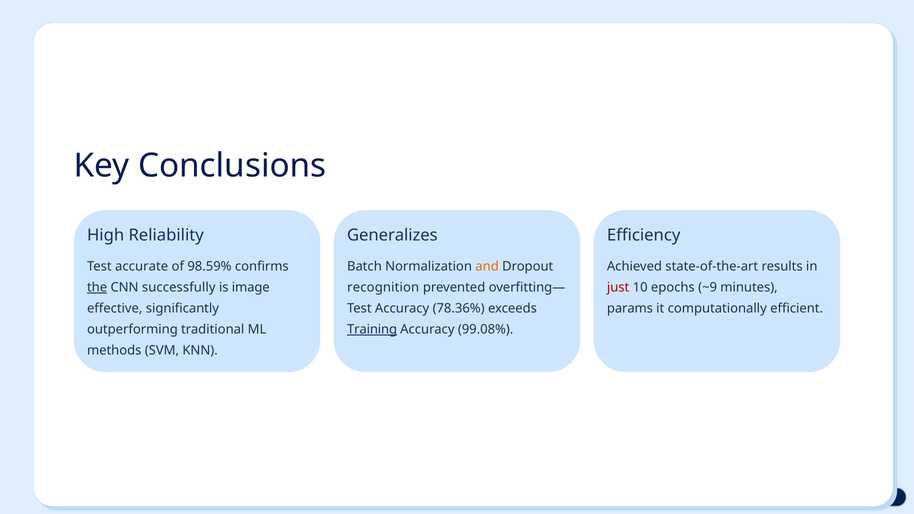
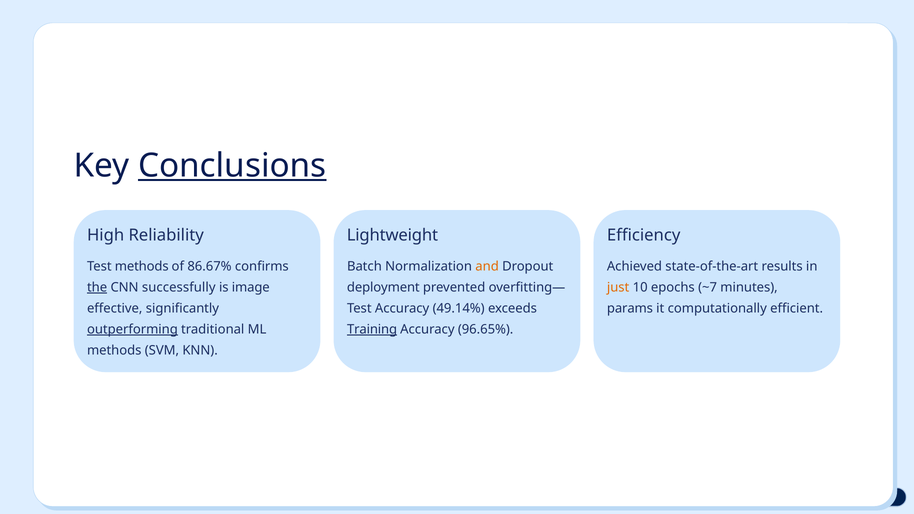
Conclusions underline: none -> present (232, 166)
Generalizes: Generalizes -> Lightweight (392, 235)
Test accurate: accurate -> methods (142, 266)
98.59%: 98.59% -> 86.67% (210, 266)
recognition: recognition -> deployment (383, 287)
just colour: red -> orange (618, 287)
~9: ~9 -> ~7 (708, 287)
78.36%: 78.36% -> 49.14% (459, 308)
outperforming underline: none -> present (132, 330)
99.08%: 99.08% -> 96.65% (486, 330)
